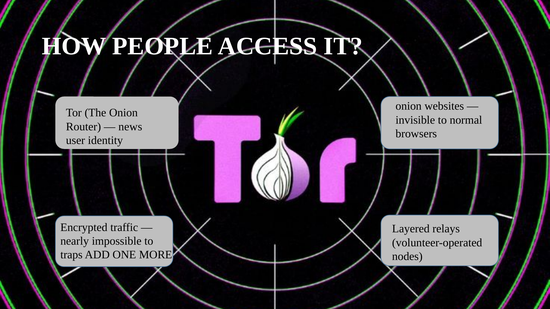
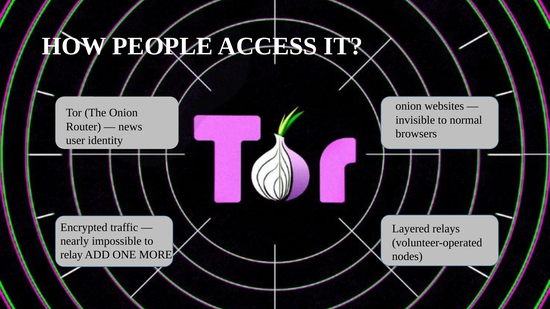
traps: traps -> relay (72, 255)
